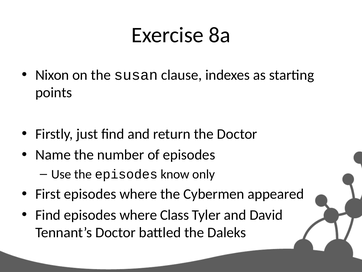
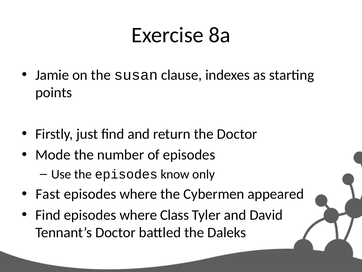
Nixon: Nixon -> Jamie (52, 75)
Name: Name -> Mode (53, 155)
First: First -> Fast (48, 194)
